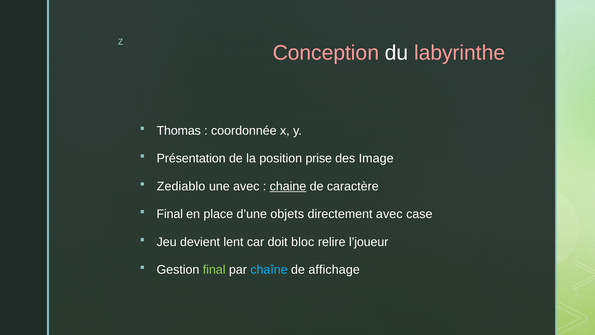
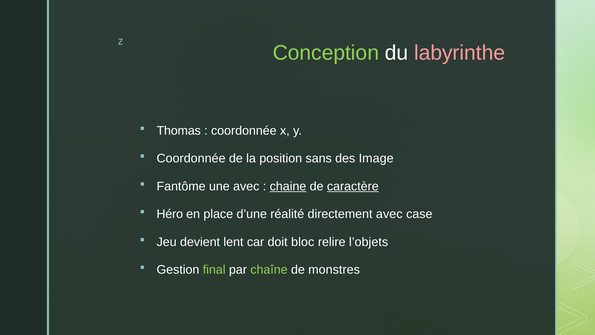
Conception colour: pink -> light green (326, 53)
Présentation: Présentation -> Coordonnée (191, 158)
prise: prise -> sans (319, 158)
Zediablo: Zediablo -> Fantôme (181, 186)
caractère underline: none -> present (353, 186)
Final: Final -> Héro (170, 214)
objets: objets -> réalité (287, 214)
l’joueur: l’joueur -> l’objets (369, 242)
chaîne colour: light blue -> light green (269, 269)
affichage: affichage -> monstres (334, 269)
